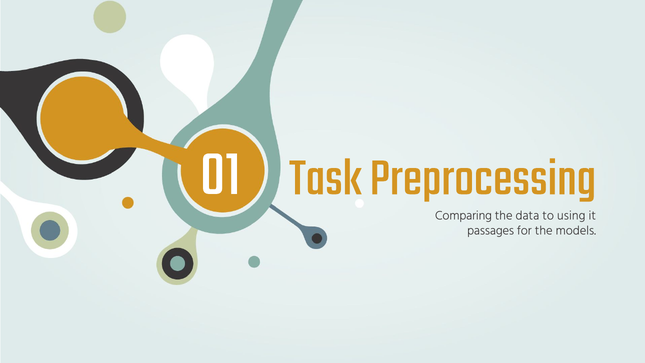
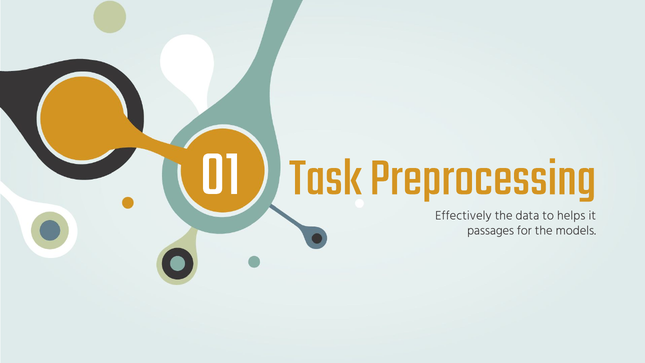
Comparing: Comparing -> Effectively (463, 215)
using: using -> helps (571, 215)
